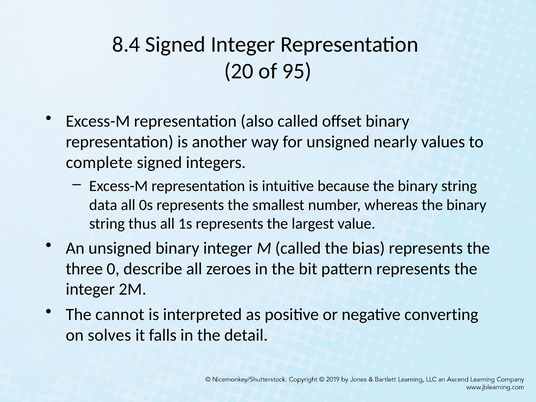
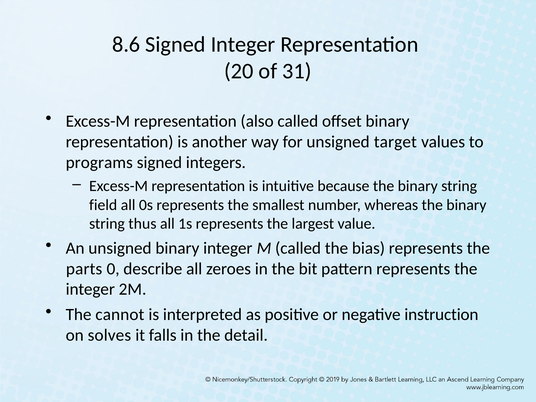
8.4: 8.4 -> 8.6 (126, 44)
95: 95 -> 31 (297, 71)
nearly: nearly -> target (395, 142)
complete: complete -> programs (99, 162)
data: data -> field (103, 205)
three: three -> parts (84, 269)
converting: converting -> instruction (441, 315)
